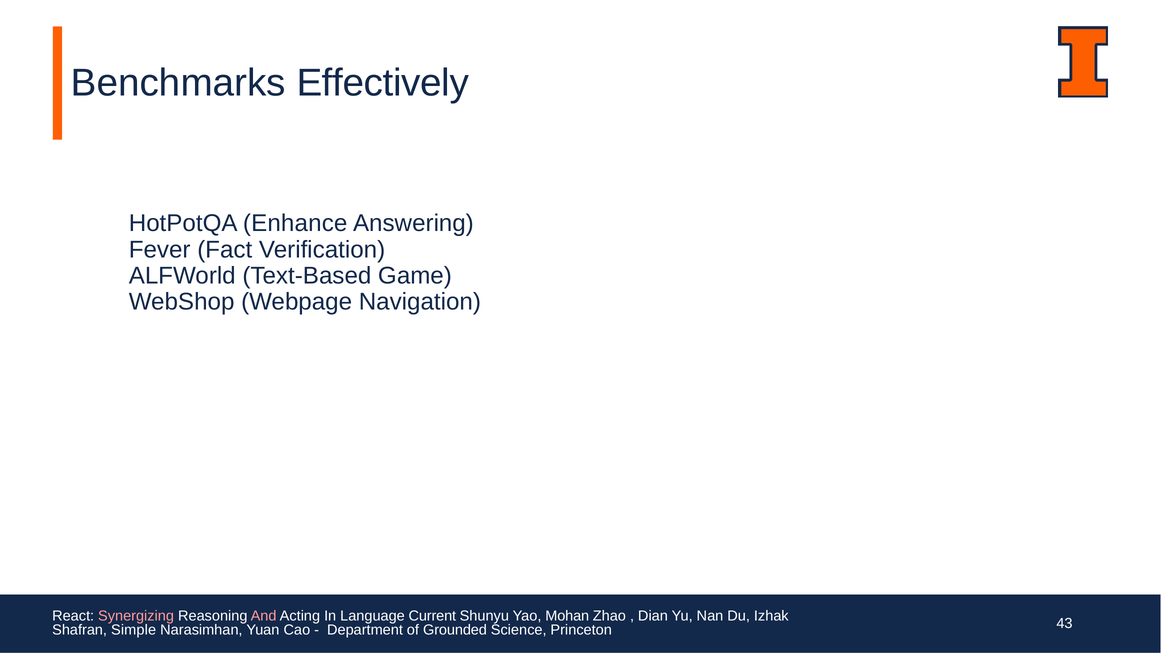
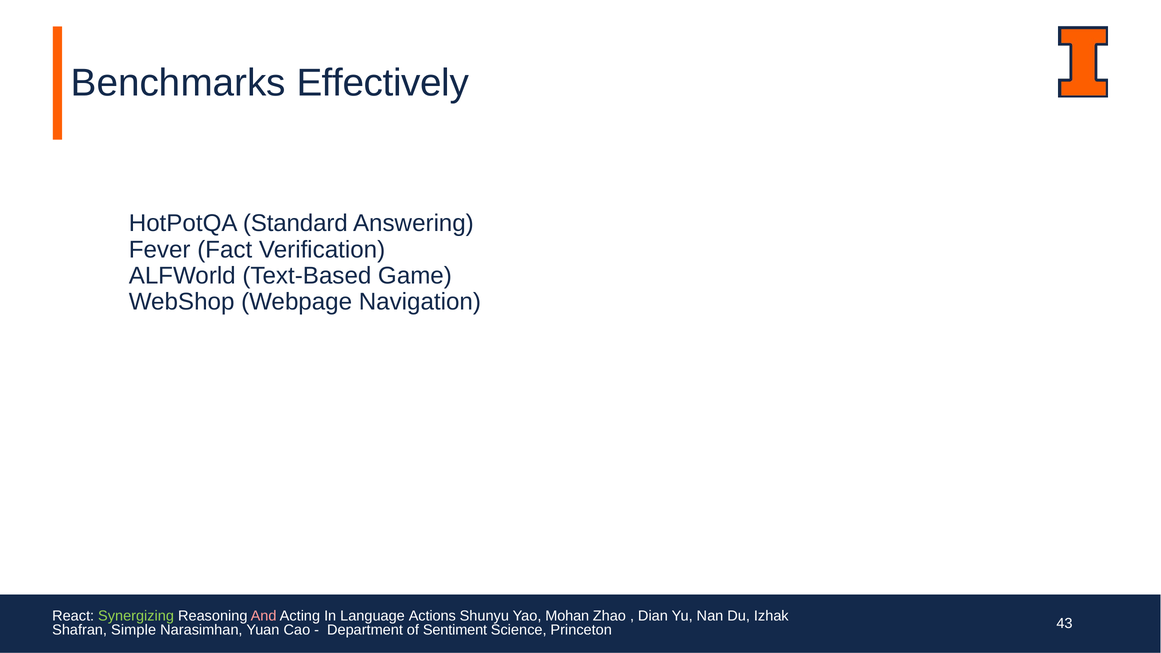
Enhance: Enhance -> Standard (295, 223)
Synergizing colour: pink -> light green (136, 616)
Current: Current -> Actions (432, 616)
Grounded: Grounded -> Sentiment (455, 630)
